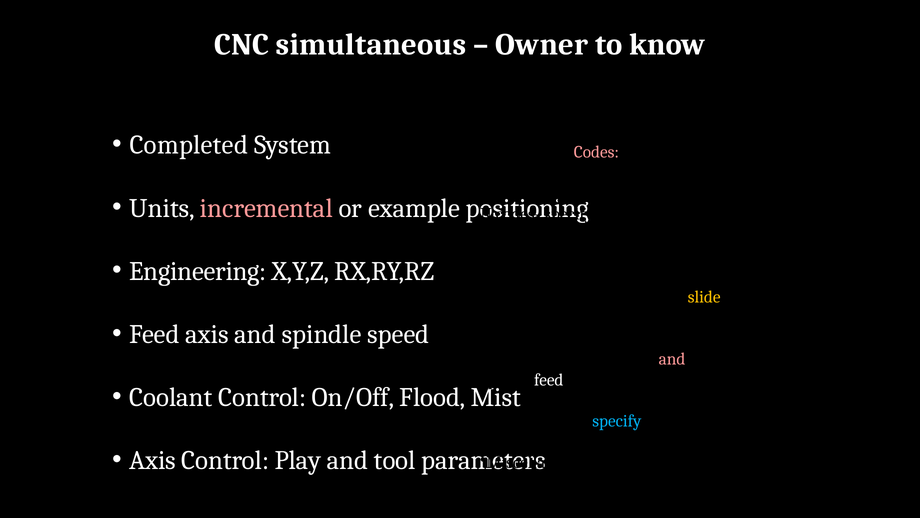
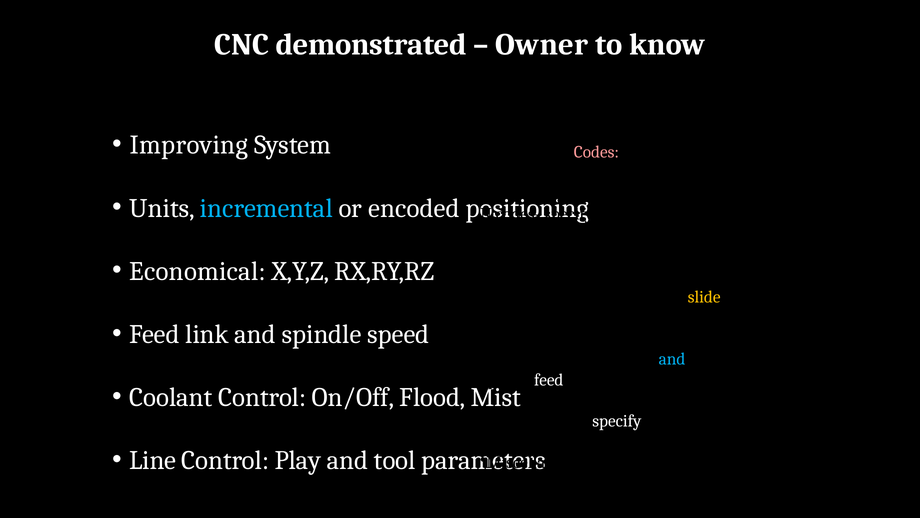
simultaneous: simultaneous -> demonstrated (371, 45)
Completed: Completed -> Improving (189, 145)
incremental colour: pink -> light blue (266, 208)
example: example -> encoded (414, 208)
Engineering: Engineering -> Economical (198, 271)
Feed axis: axis -> link (207, 334)
and colour: pink -> light blue (672, 359)
specify colour: light blue -> white (617, 421)
Axis: Axis -> Line (153, 460)
